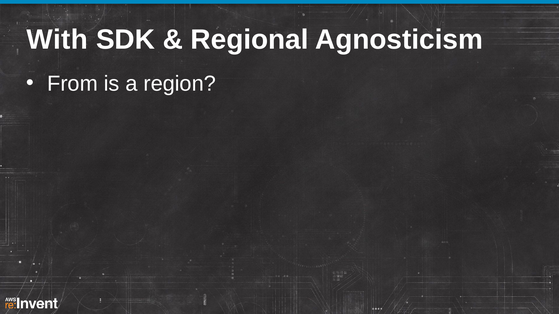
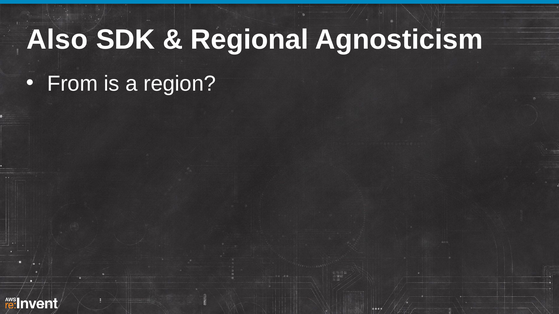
With: With -> Also (57, 40)
